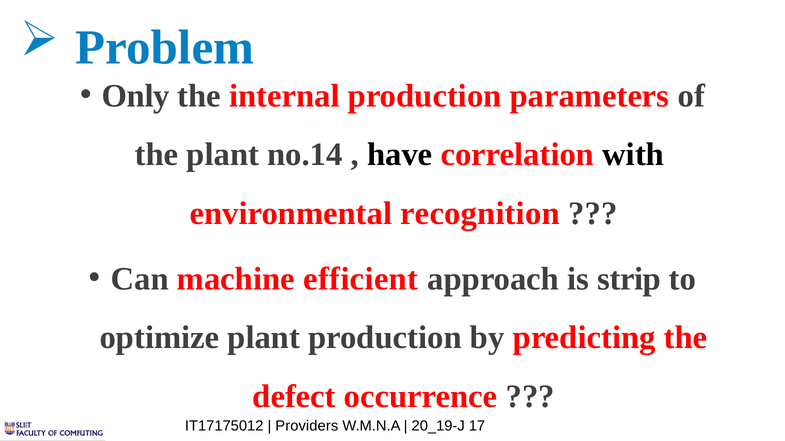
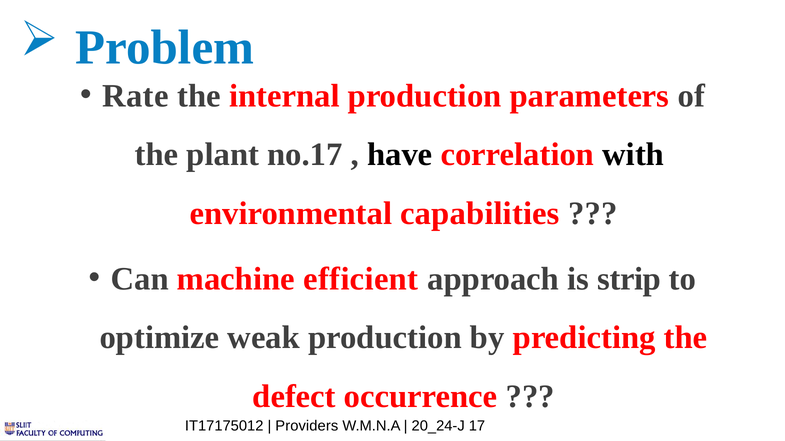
Only: Only -> Rate (136, 96)
no.14: no.14 -> no.17 (305, 155)
recognition: recognition -> capabilities (480, 214)
optimize plant: plant -> weak (264, 338)
20_19-J: 20_19-J -> 20_24-J (438, 426)
